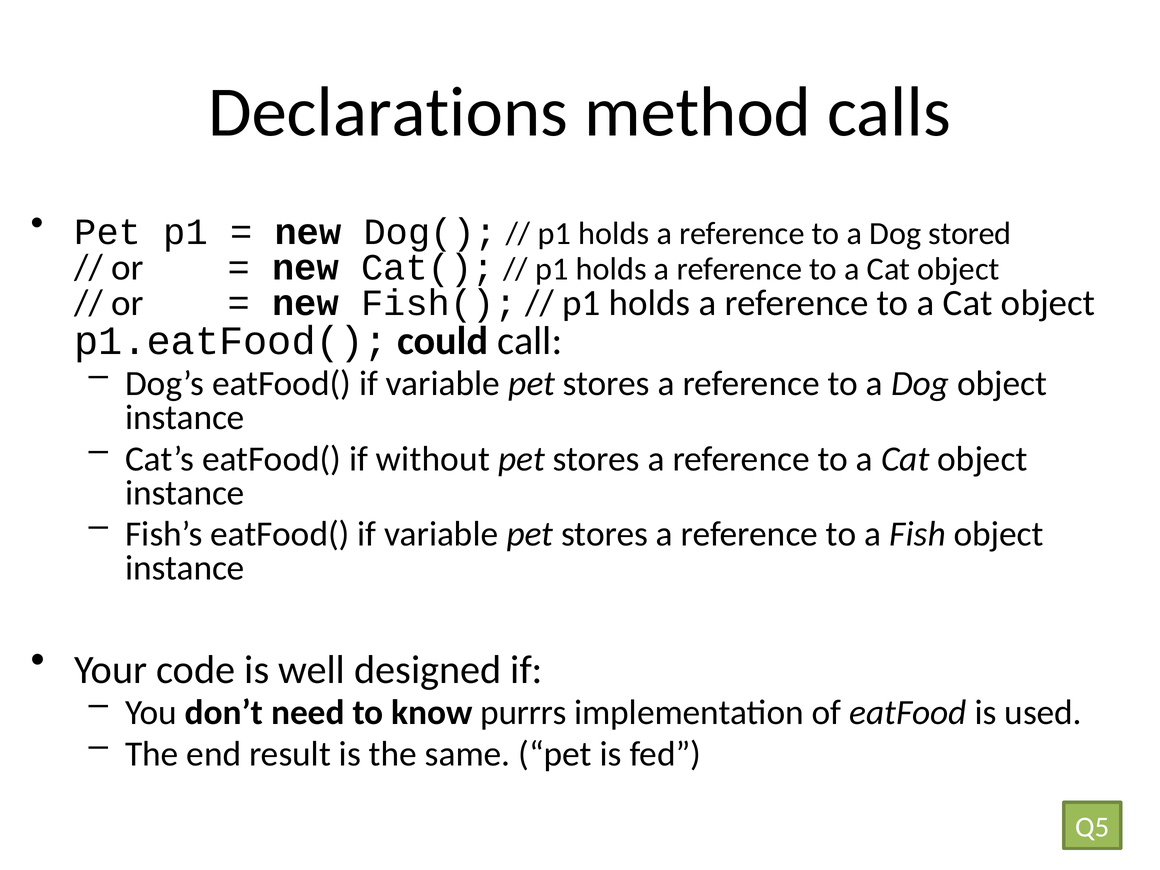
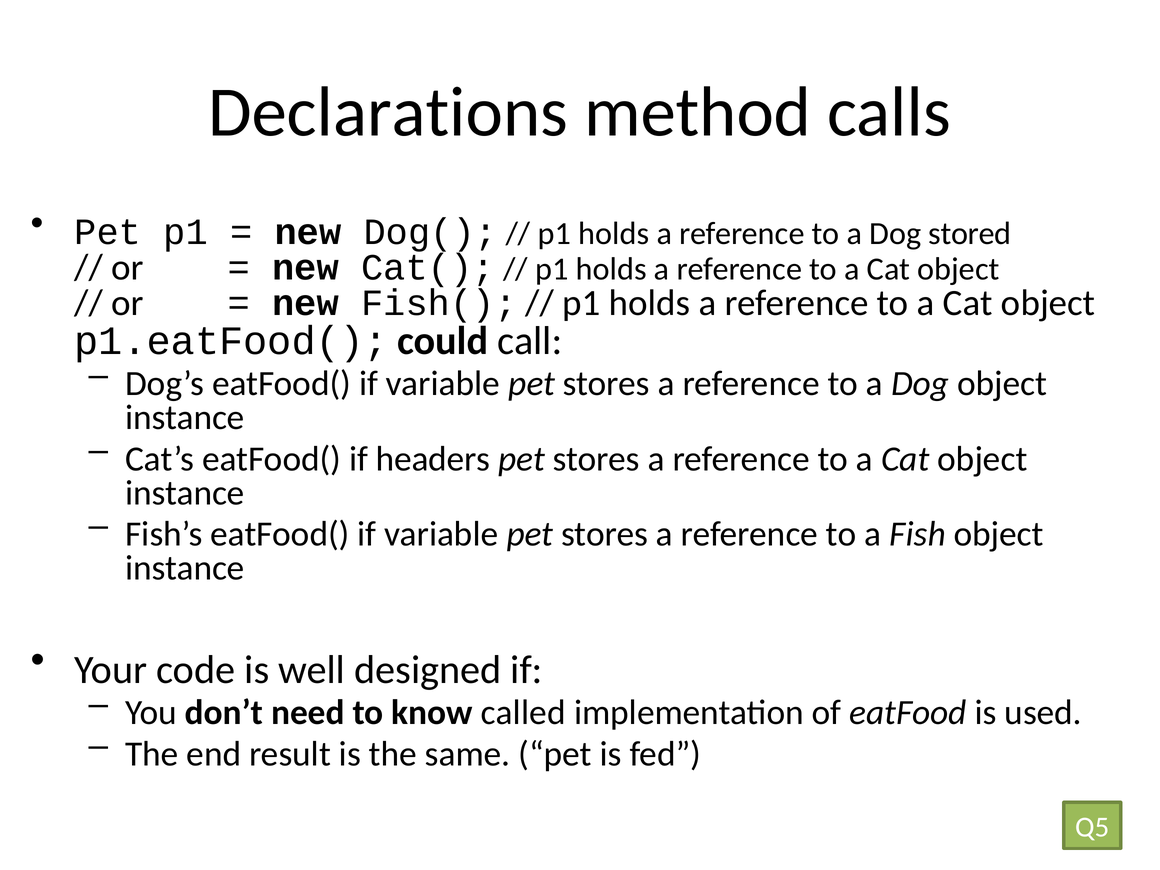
without: without -> headers (433, 459)
purrrs: purrrs -> called (523, 713)
